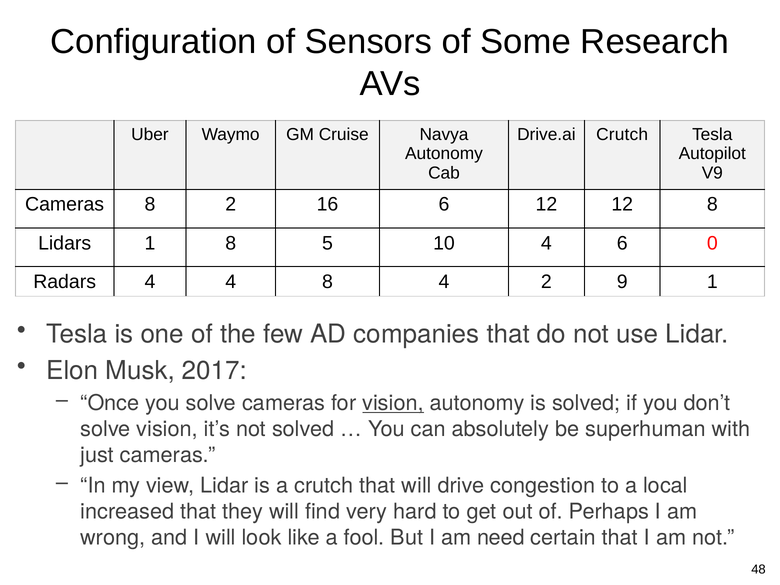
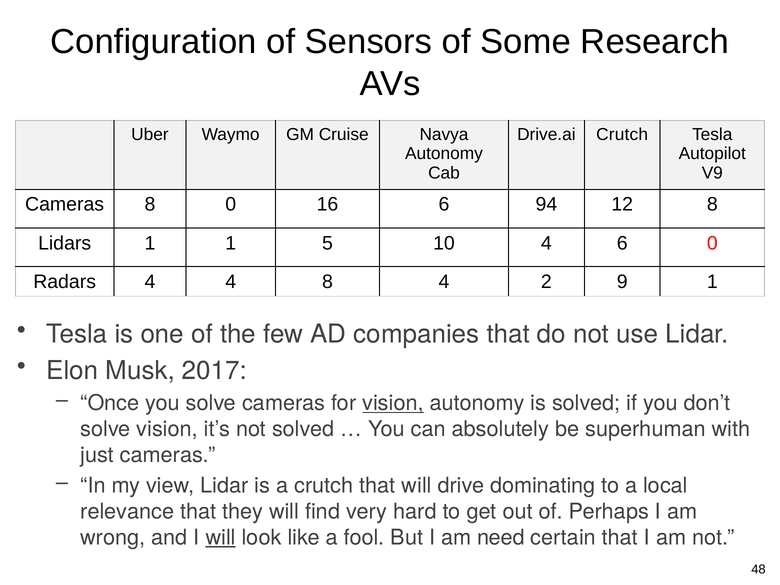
8 2: 2 -> 0 (231, 205)
6 12: 12 -> 94 (546, 205)
1 8: 8 -> 1 (231, 243)
congestion: congestion -> dominating (543, 486)
increased: increased -> relevance (127, 512)
will underline: none -> present (221, 538)
